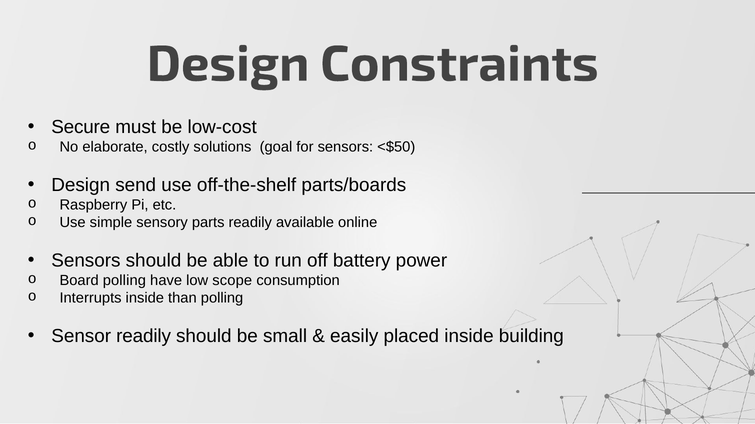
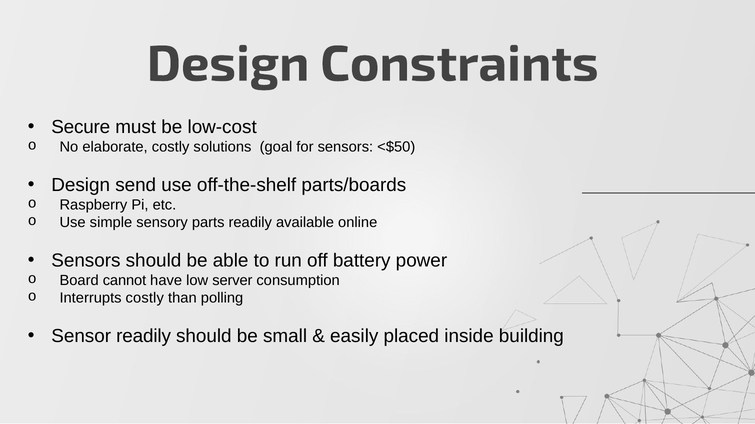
Board polling: polling -> cannot (124, 281)
scope: scope -> server (232, 281)
Interrupts inside: inside -> costly (145, 298)
